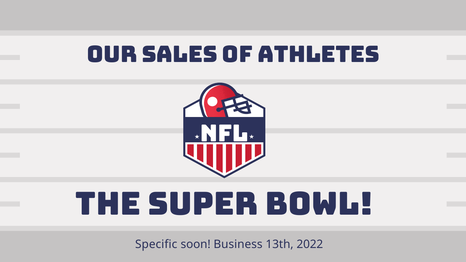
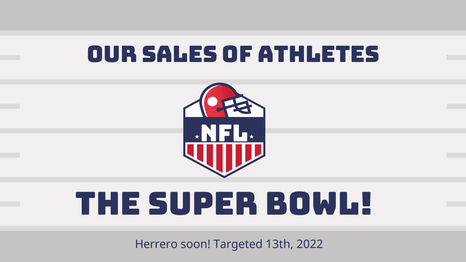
Specific: Specific -> Herrero (156, 244)
Business: Business -> Targeted (238, 244)
